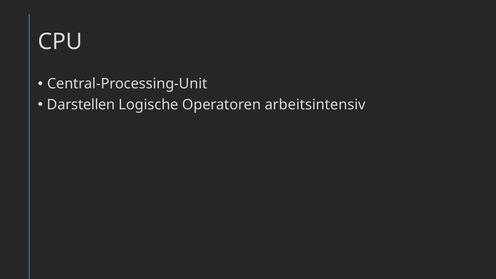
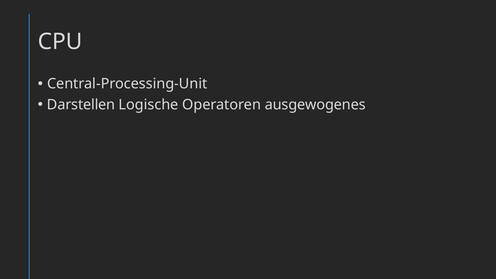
arbeitsintensiv: arbeitsintensiv -> ausgewogenes (315, 105)
